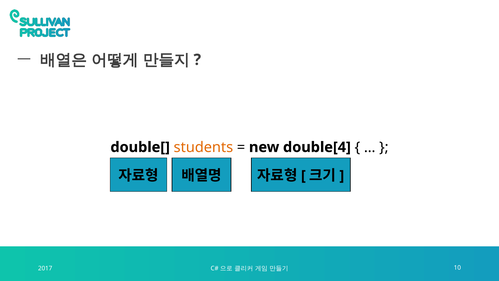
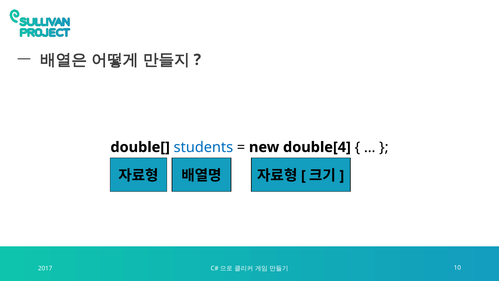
students colour: orange -> blue (203, 147)
